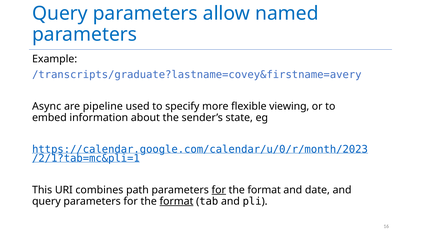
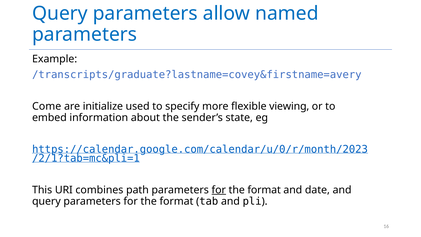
Async: Async -> Come (47, 106)
pipeline: pipeline -> initialize (103, 106)
format underline: present -> none (176, 201)
